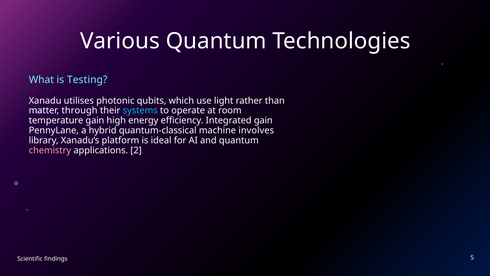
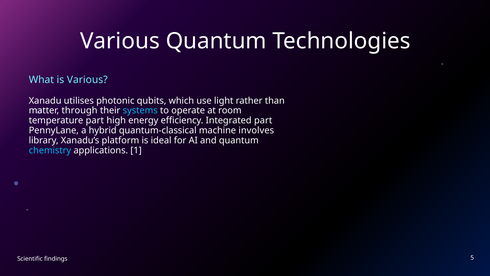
is Testing: Testing -> Various (87, 80)
temperature gain: gain -> part (95, 120)
Integrated gain: gain -> part (263, 120)
chemistry colour: pink -> light blue (50, 150)
2: 2 -> 1 (136, 150)
